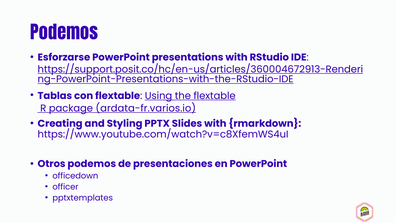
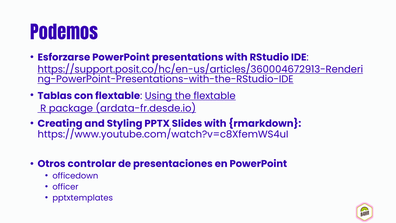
ardata-fr.varios.io: ardata-fr.varios.io -> ardata-fr.desde.io (146, 108)
Otros podemos: podemos -> controlar (92, 164)
